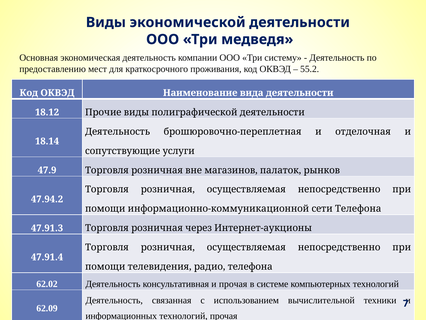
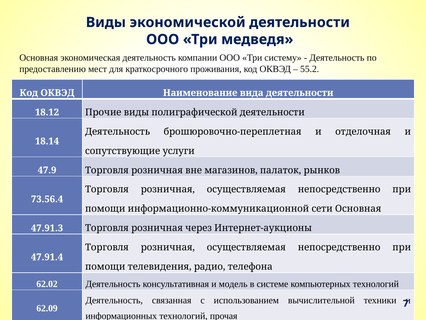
47.94.2: 47.94.2 -> 73.56.4 (47, 199)
сети Телефона: Телефона -> Основная (358, 209)
и прочая: прочая -> модель (233, 283)
